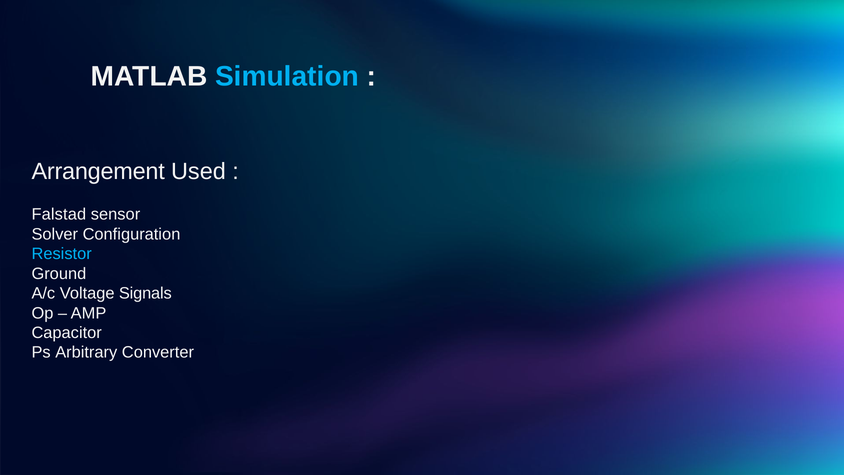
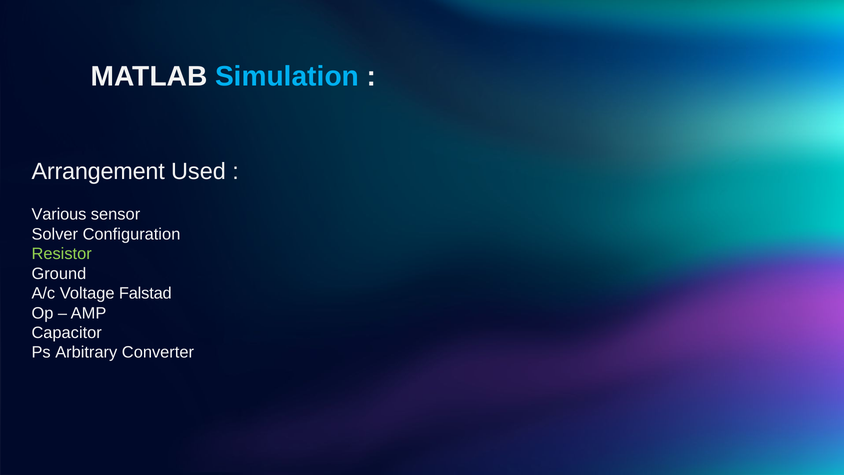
Falstad: Falstad -> Various (59, 214)
Resistor colour: light blue -> light green (62, 254)
Signals: Signals -> Falstad (145, 293)
